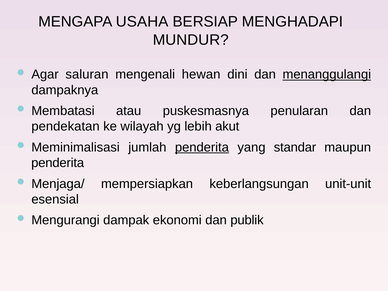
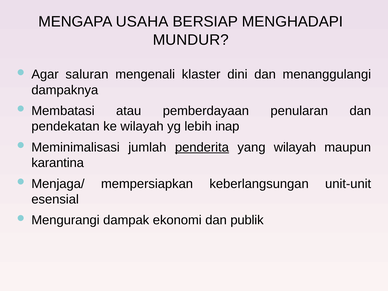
hewan: hewan -> klaster (201, 74)
menanggulangi underline: present -> none (327, 74)
puskesmasnya: puskesmasnya -> pemberdayaan (206, 111)
akut: akut -> inap (227, 126)
yang standar: standar -> wilayah (295, 147)
penderita: penderita -> karantina (58, 163)
